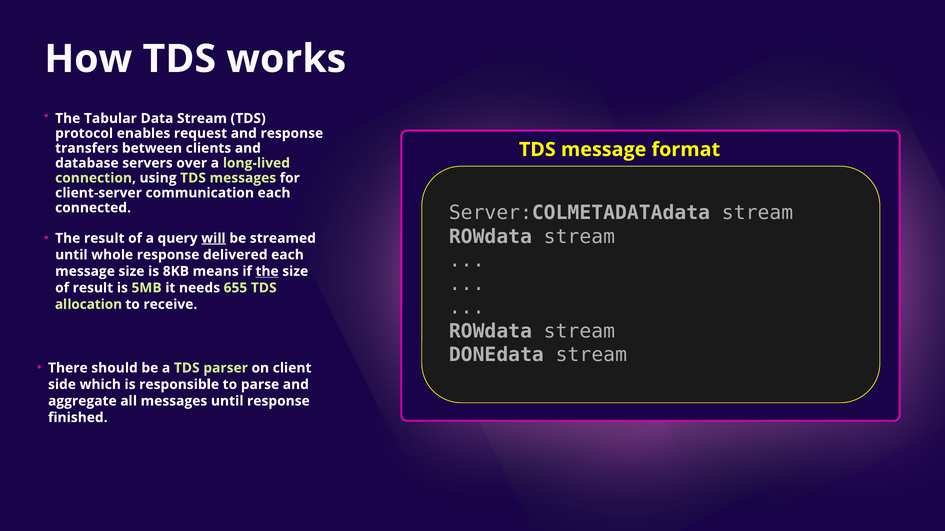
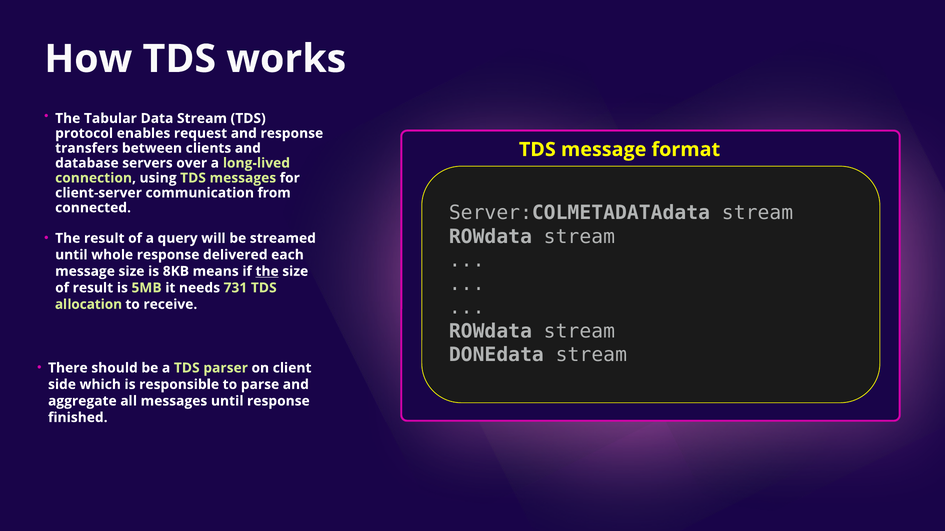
communication each: each -> from (274, 193)
will underline: present -> none (213, 238)
655: 655 -> 731 (235, 288)
